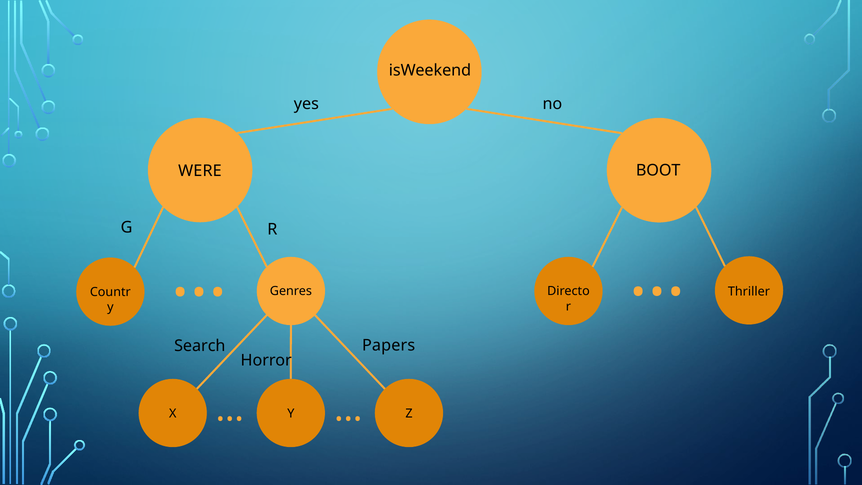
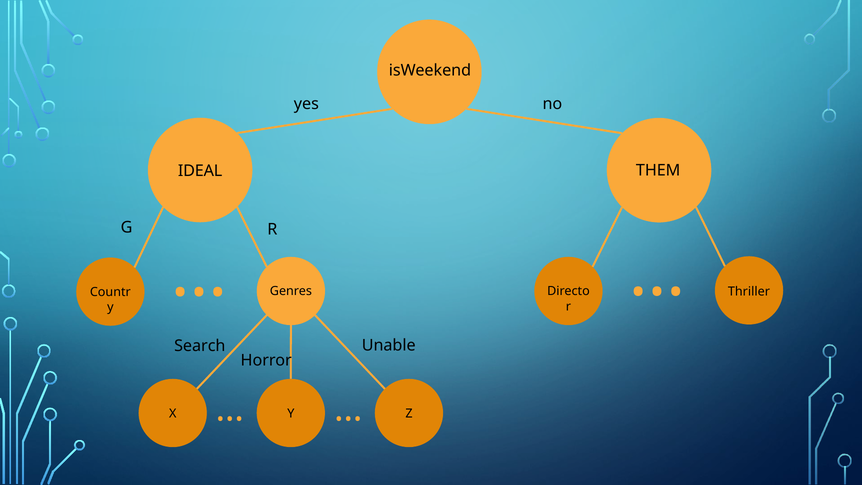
BOOT: BOOT -> THEM (658, 170)
WERE: WERE -> IDEAL (200, 171)
Papers: Papers -> Unable (389, 345)
